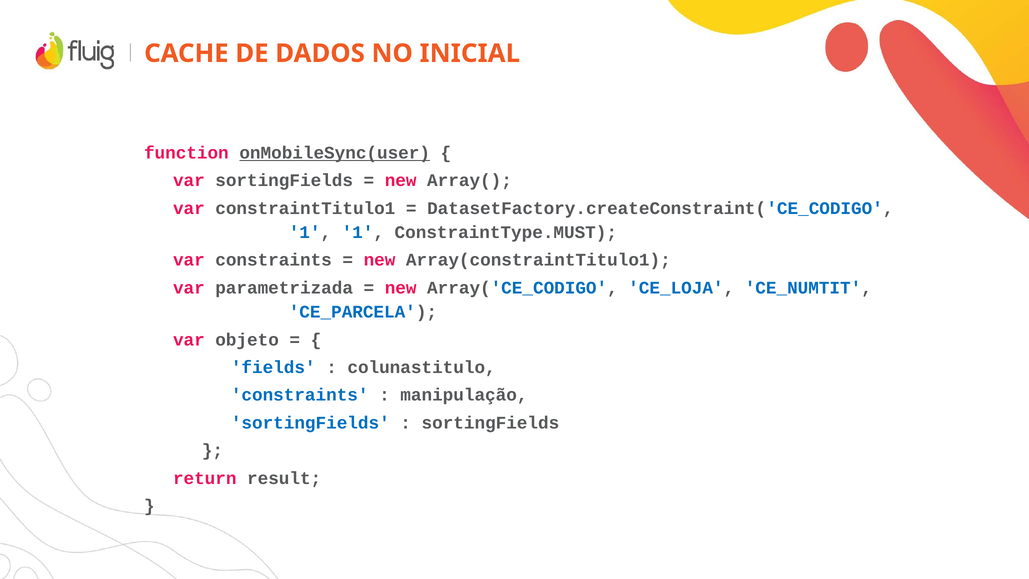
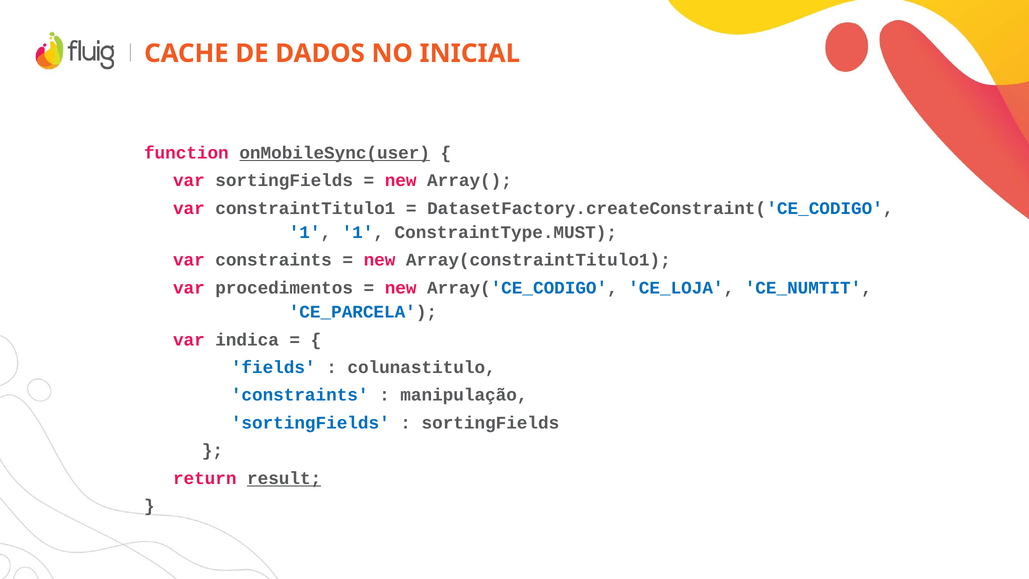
parametrizada: parametrizada -> procedimentos (284, 288)
objeto: objeto -> indica (247, 340)
result underline: none -> present (284, 478)
